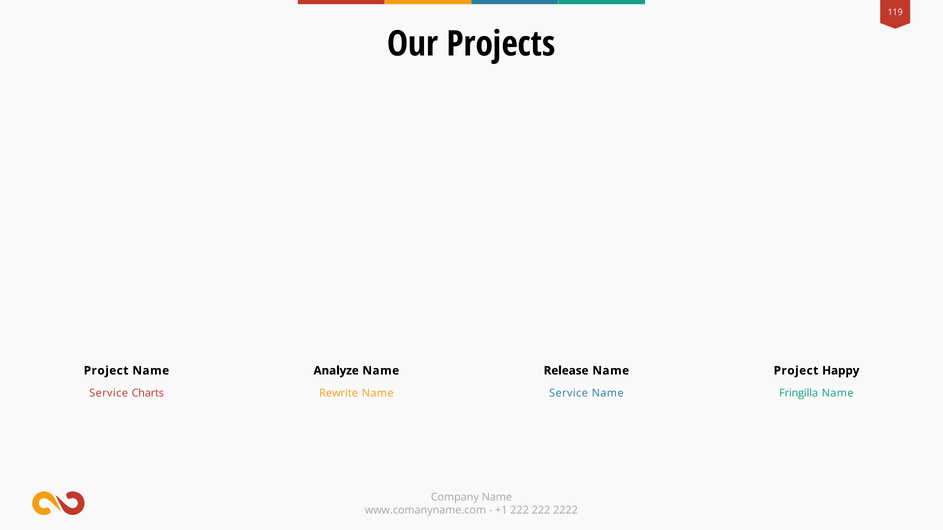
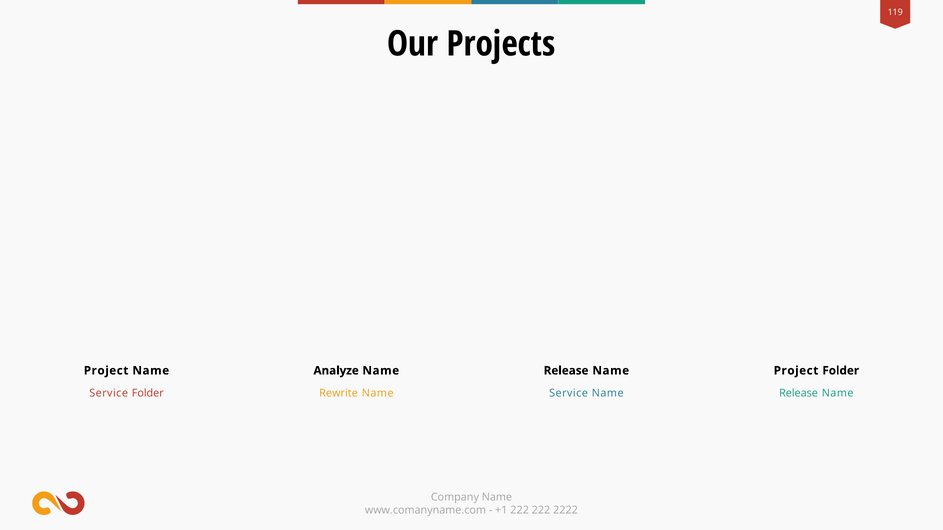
Project Happy: Happy -> Folder (841, 371)
Service Charts: Charts -> Folder (148, 394)
Fringilla: Fringilla -> Release (799, 394)
